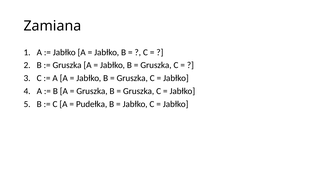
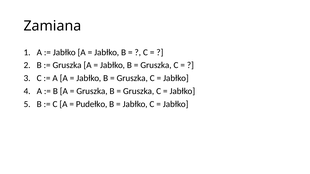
Pudełka: Pudełka -> Pudełko (92, 104)
